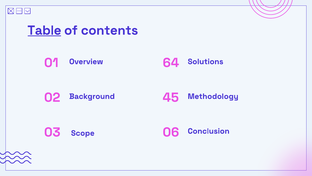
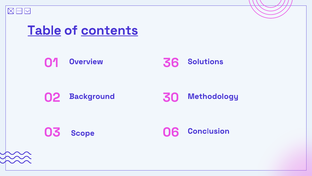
contents underline: none -> present (110, 30)
64: 64 -> 36 (171, 63)
45: 45 -> 30 (171, 97)
